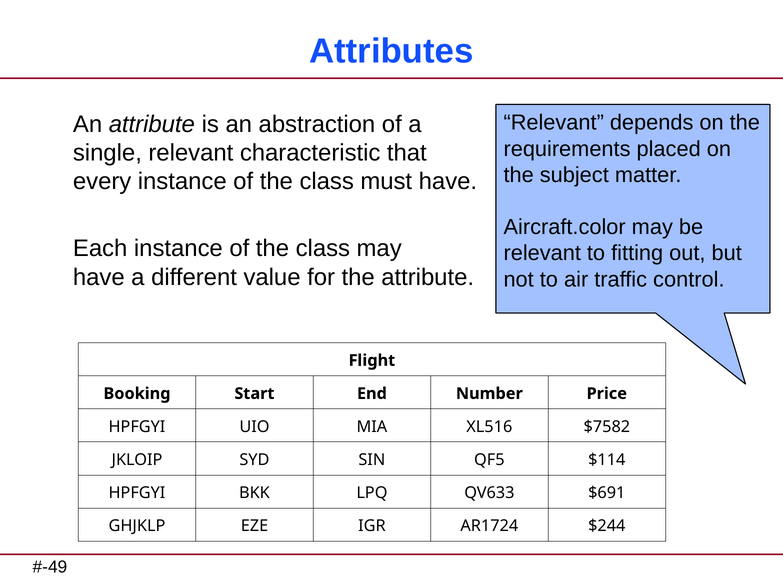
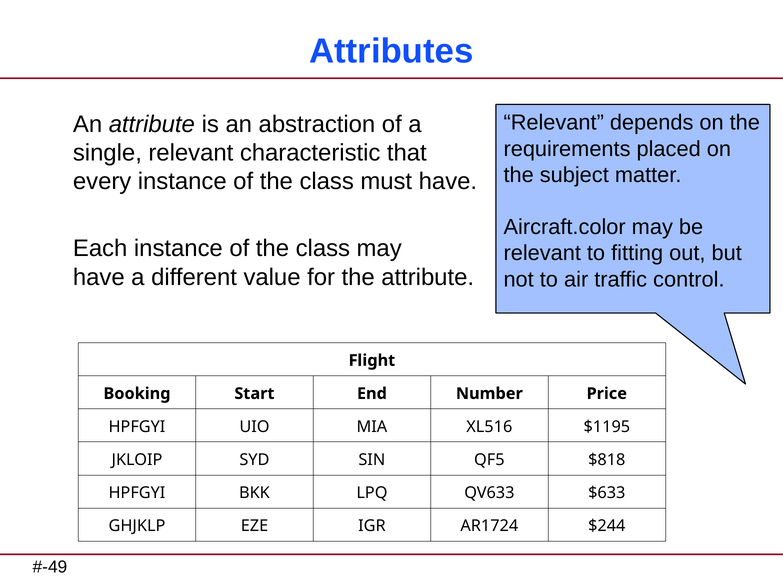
$7582: $7582 -> $1195 (607, 427)
$114: $114 -> $818 (607, 460)
$691: $691 -> $633 (607, 493)
